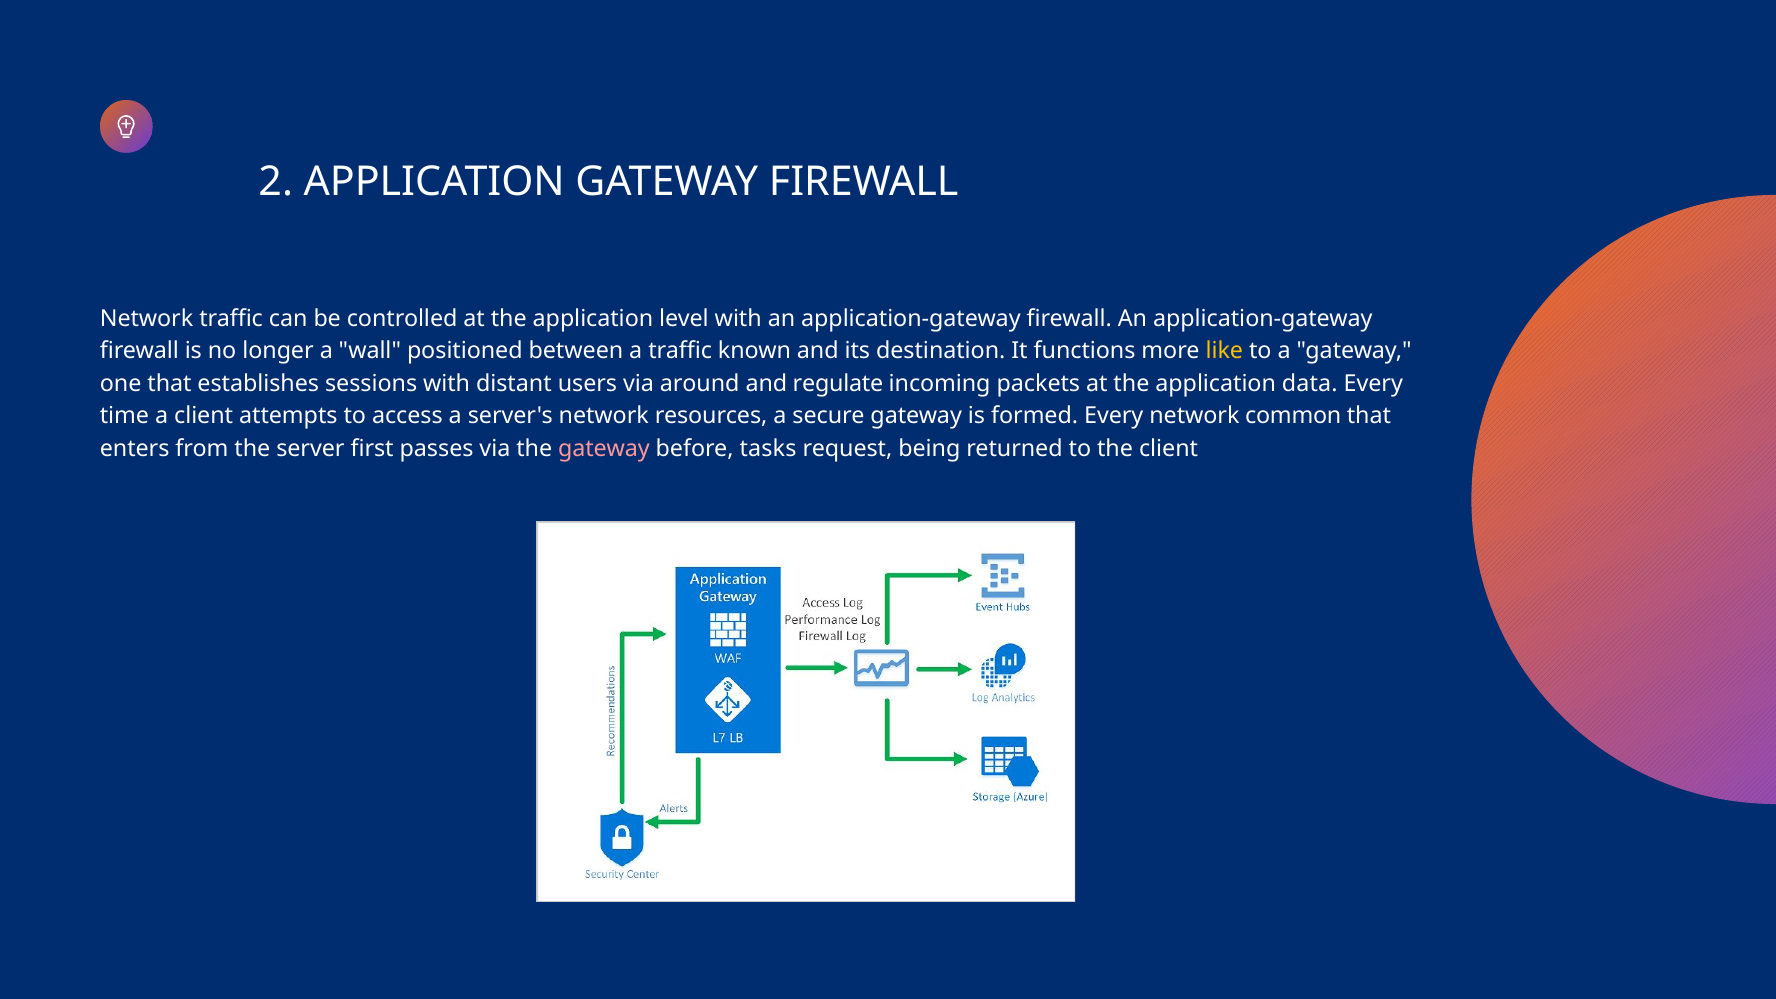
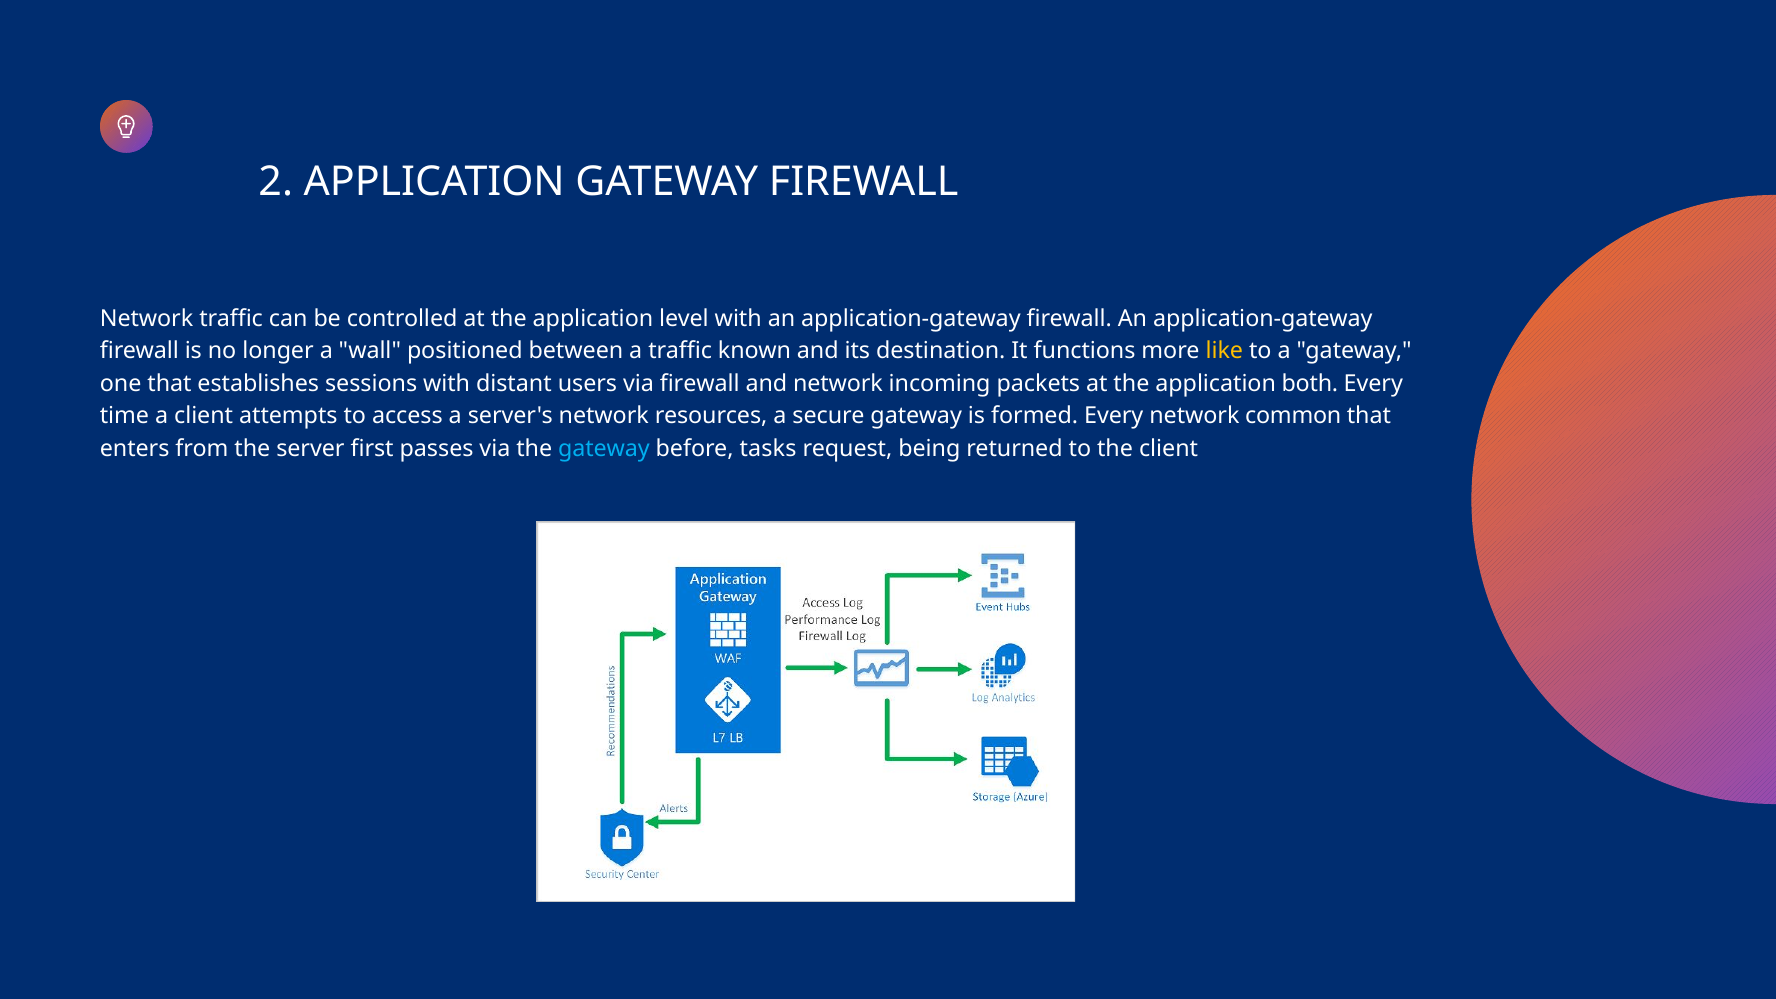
via around: around -> firewall (700, 384)
and regulate: regulate -> network (838, 384)
data: data -> both (1310, 384)
gateway colour: pink -> light blue (604, 449)
